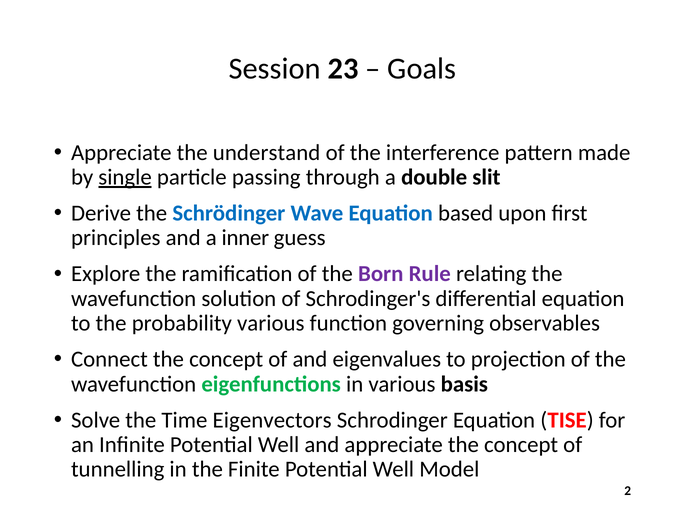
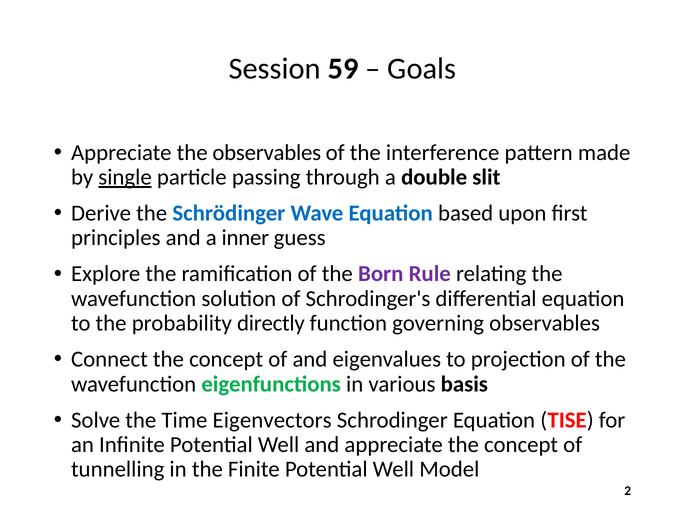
23: 23 -> 59 (343, 68)
the understand: understand -> observables (267, 152)
probability various: various -> directly (271, 323)
